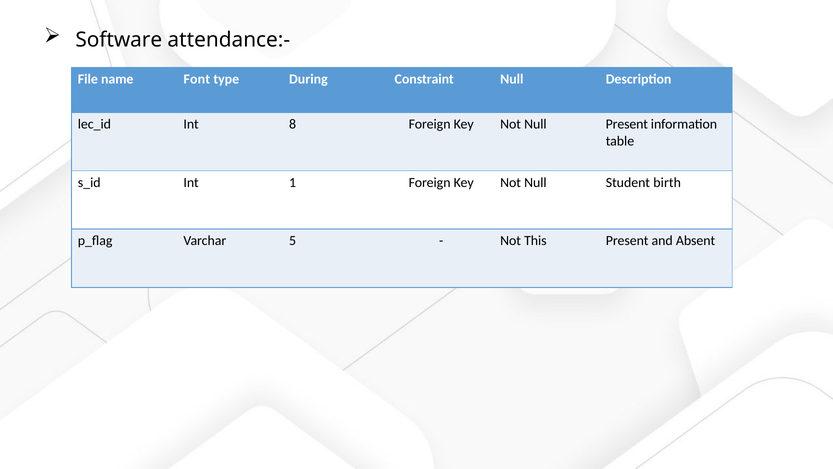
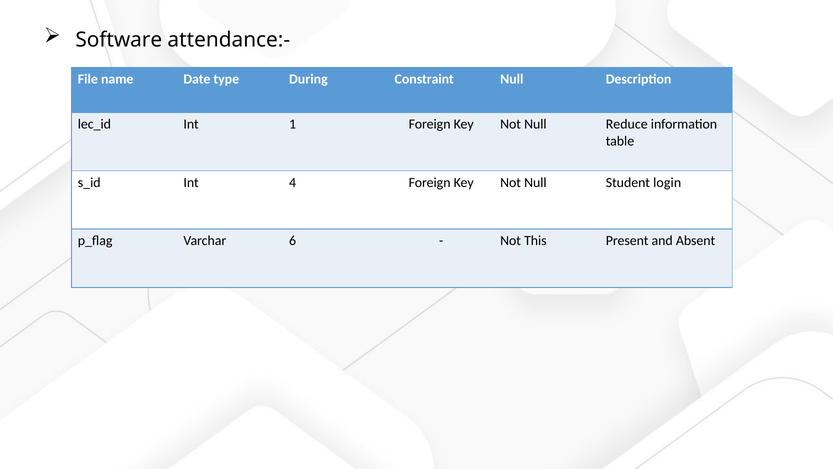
Font: Font -> Date (197, 79)
8: 8 -> 1 (293, 124)
Null Present: Present -> Reduce (627, 124)
1: 1 -> 4 (293, 182)
birth: birth -> login (667, 182)
5: 5 -> 6 (293, 241)
